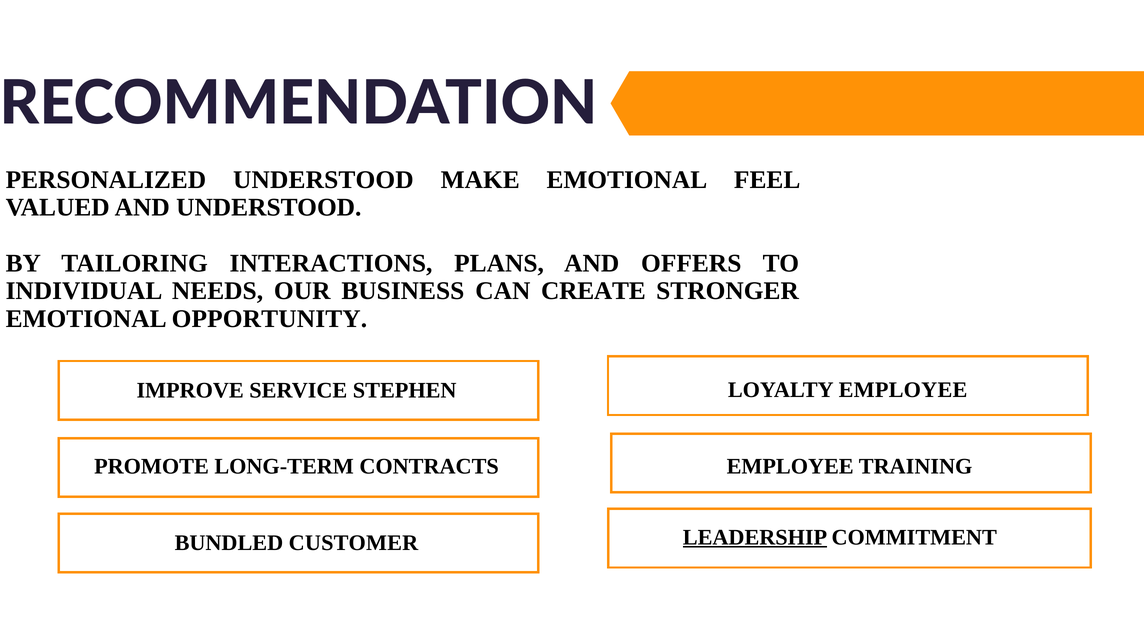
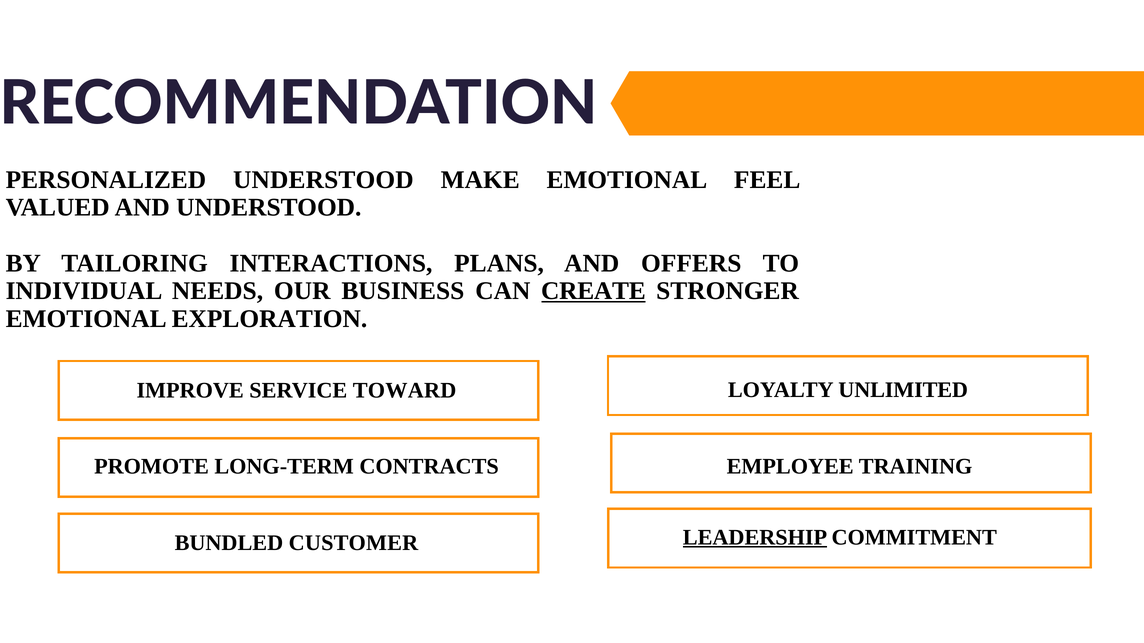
CREATE underline: none -> present (593, 291)
OPPORTUNITY: OPPORTUNITY -> EXPLORATION (269, 319)
LOYALTY EMPLOYEE: EMPLOYEE -> UNLIMITED (903, 390)
STEPHEN: STEPHEN -> TOWARD (405, 391)
